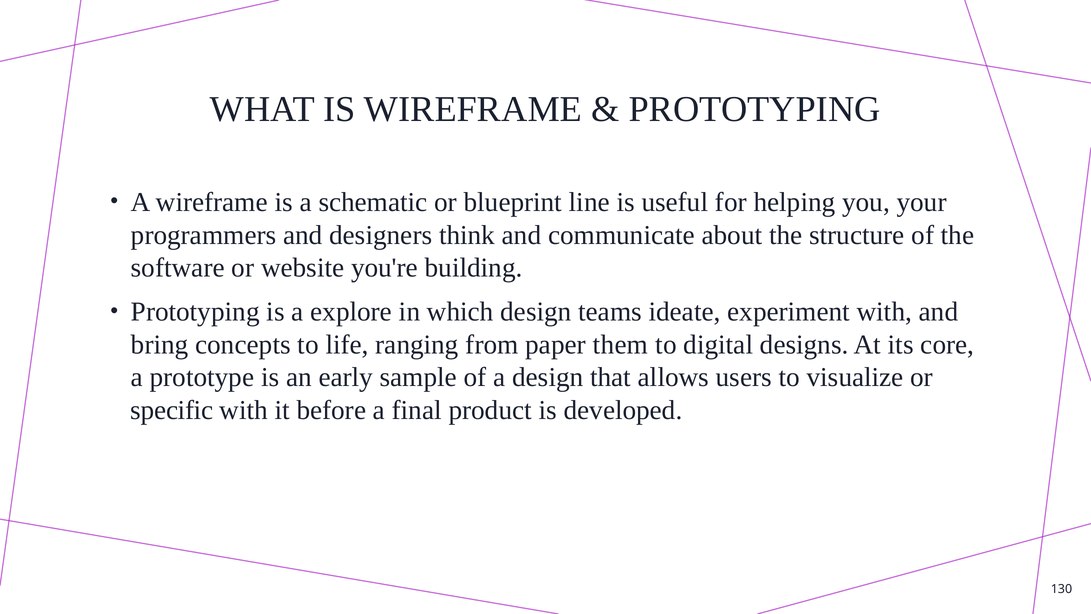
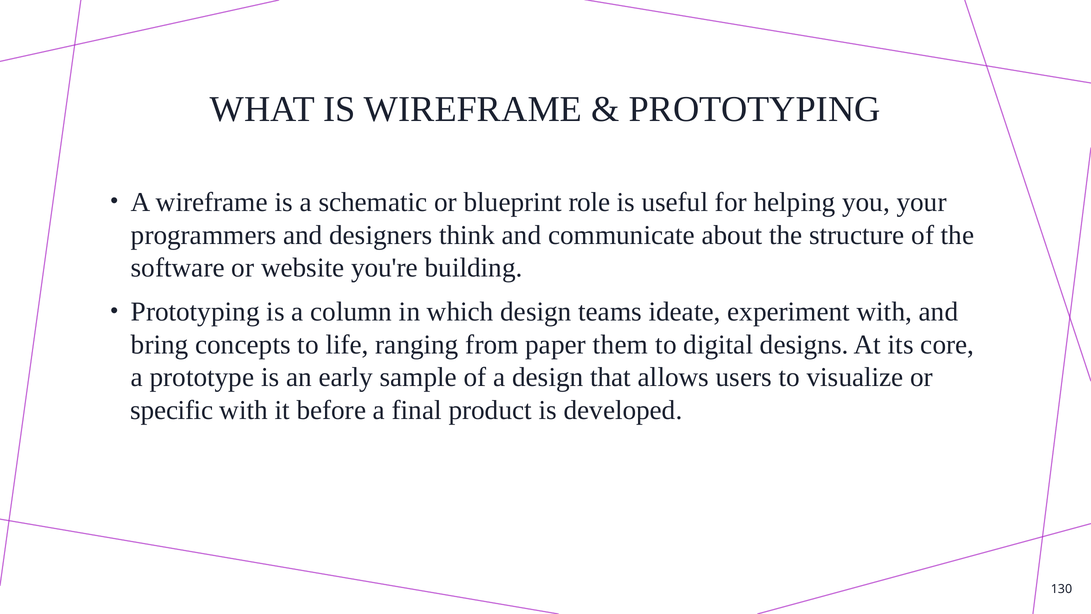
line: line -> role (589, 202)
explore: explore -> column (351, 312)
